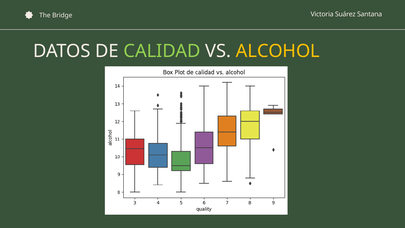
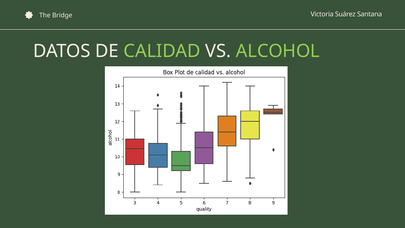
ALCOHOL colour: yellow -> light green (278, 51)
